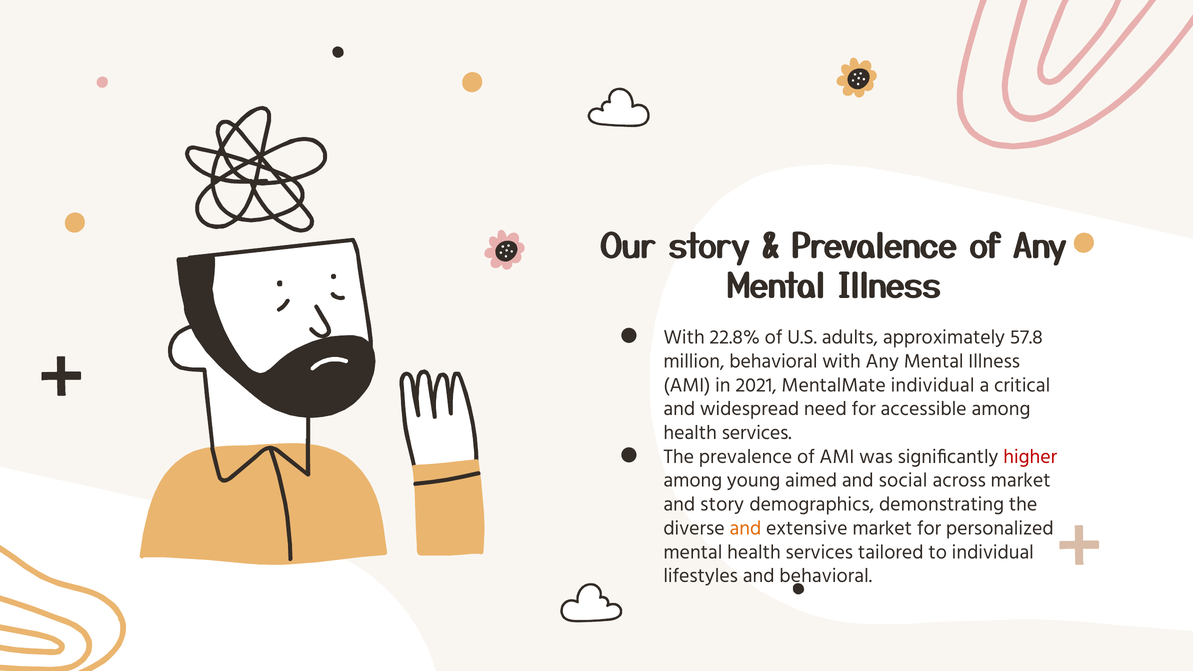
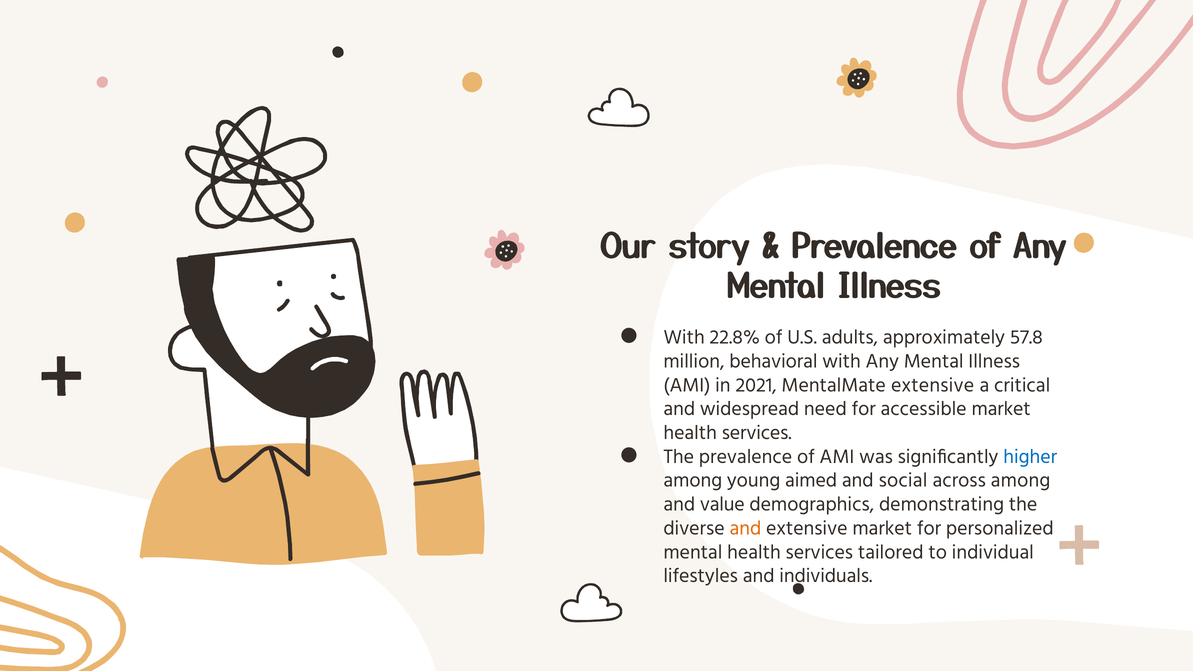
MentalMate individual: individual -> extensive (933, 385)
accessible among: among -> market (1001, 409)
higher colour: red -> blue (1030, 457)
across market: market -> among (1021, 480)
and story: story -> value (722, 504)
and behavioral: behavioral -> individuals (826, 576)
